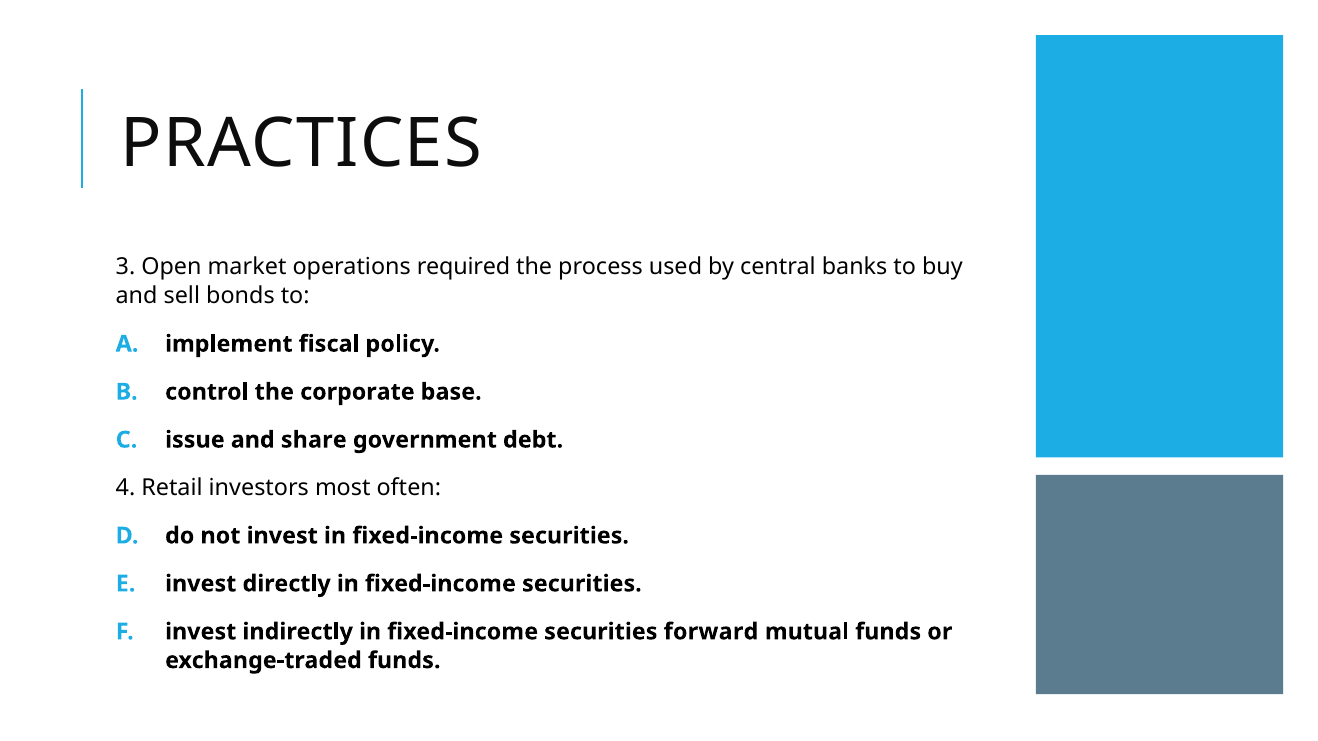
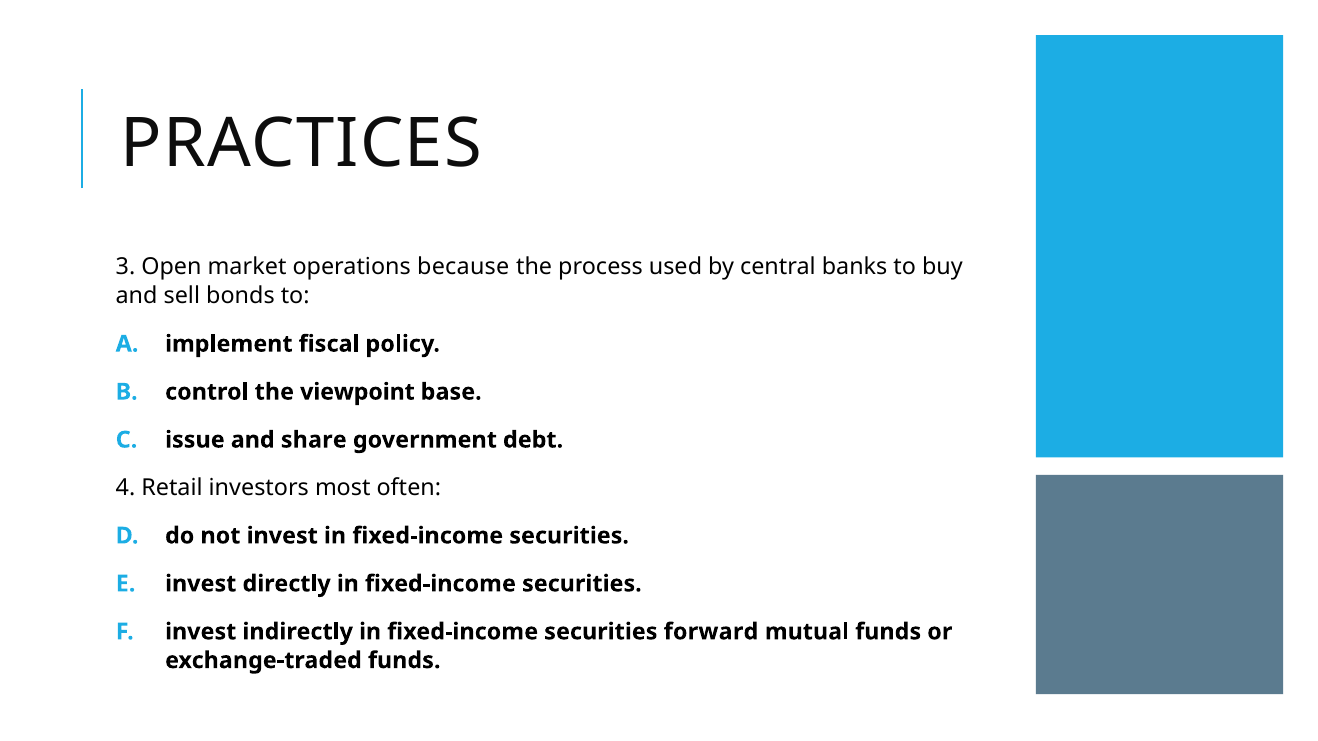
required: required -> because (463, 267)
corporate: corporate -> viewpoint (357, 392)
